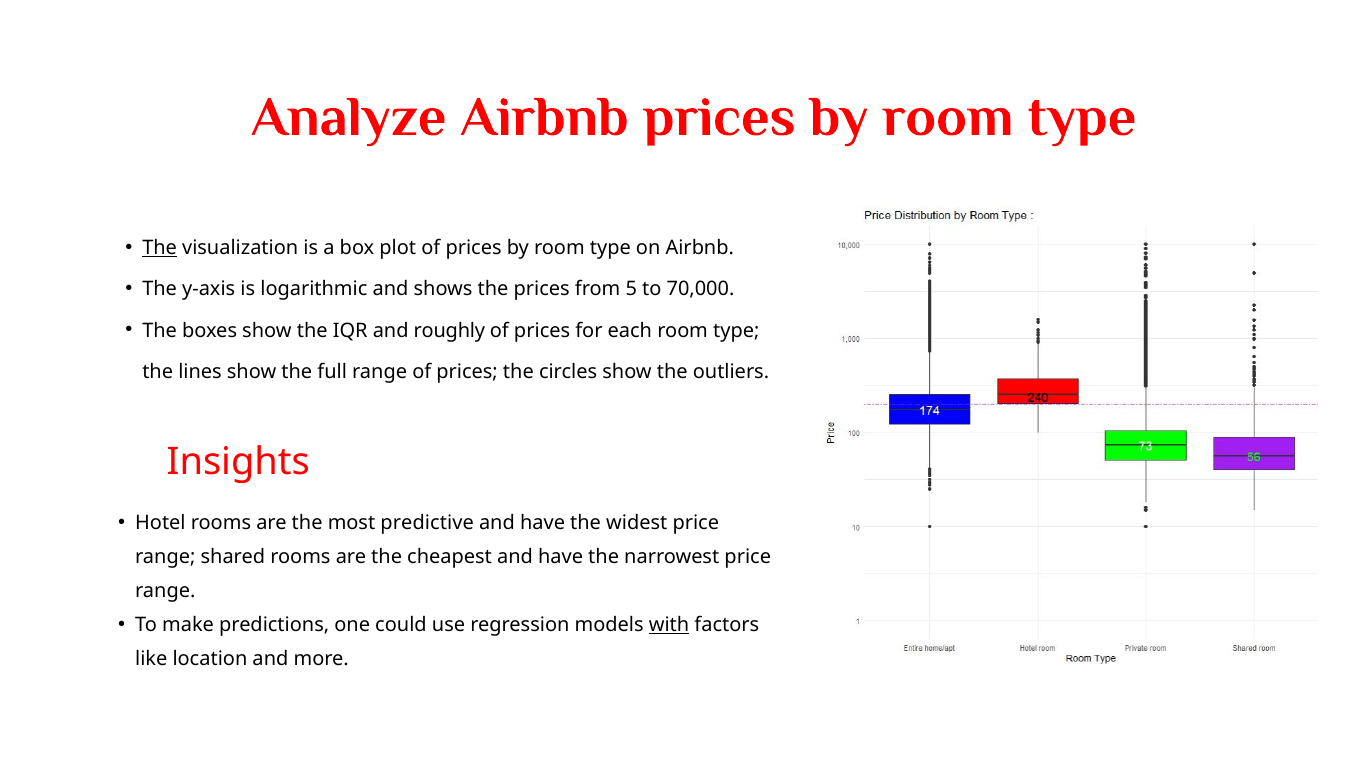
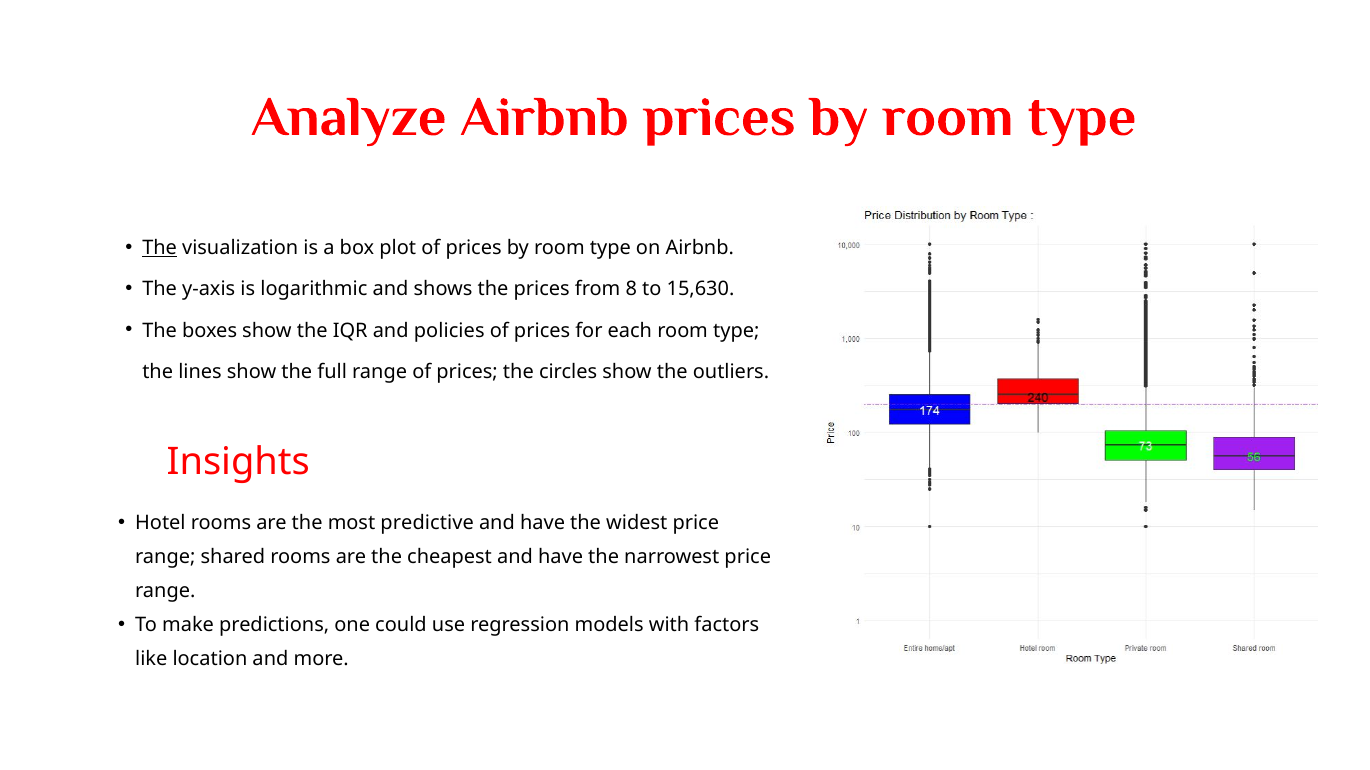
5: 5 -> 8 (631, 290)
70,000: 70,000 -> 15,630 (701, 290)
roughly: roughly -> policies (449, 331)
with underline: present -> none (669, 626)
